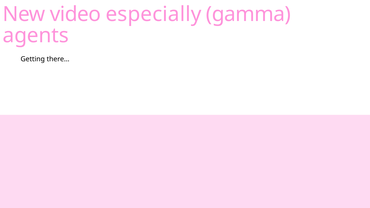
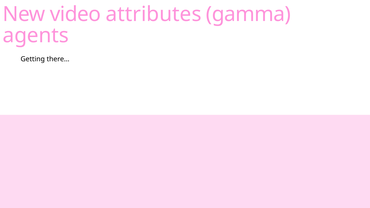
especially: especially -> attributes (154, 14)
